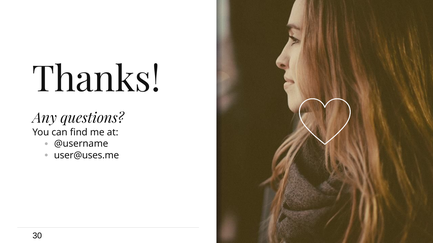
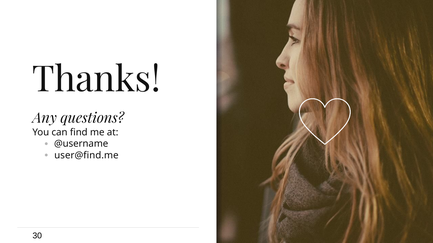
user@uses.me: user@uses.me -> user@find.me (86, 156)
